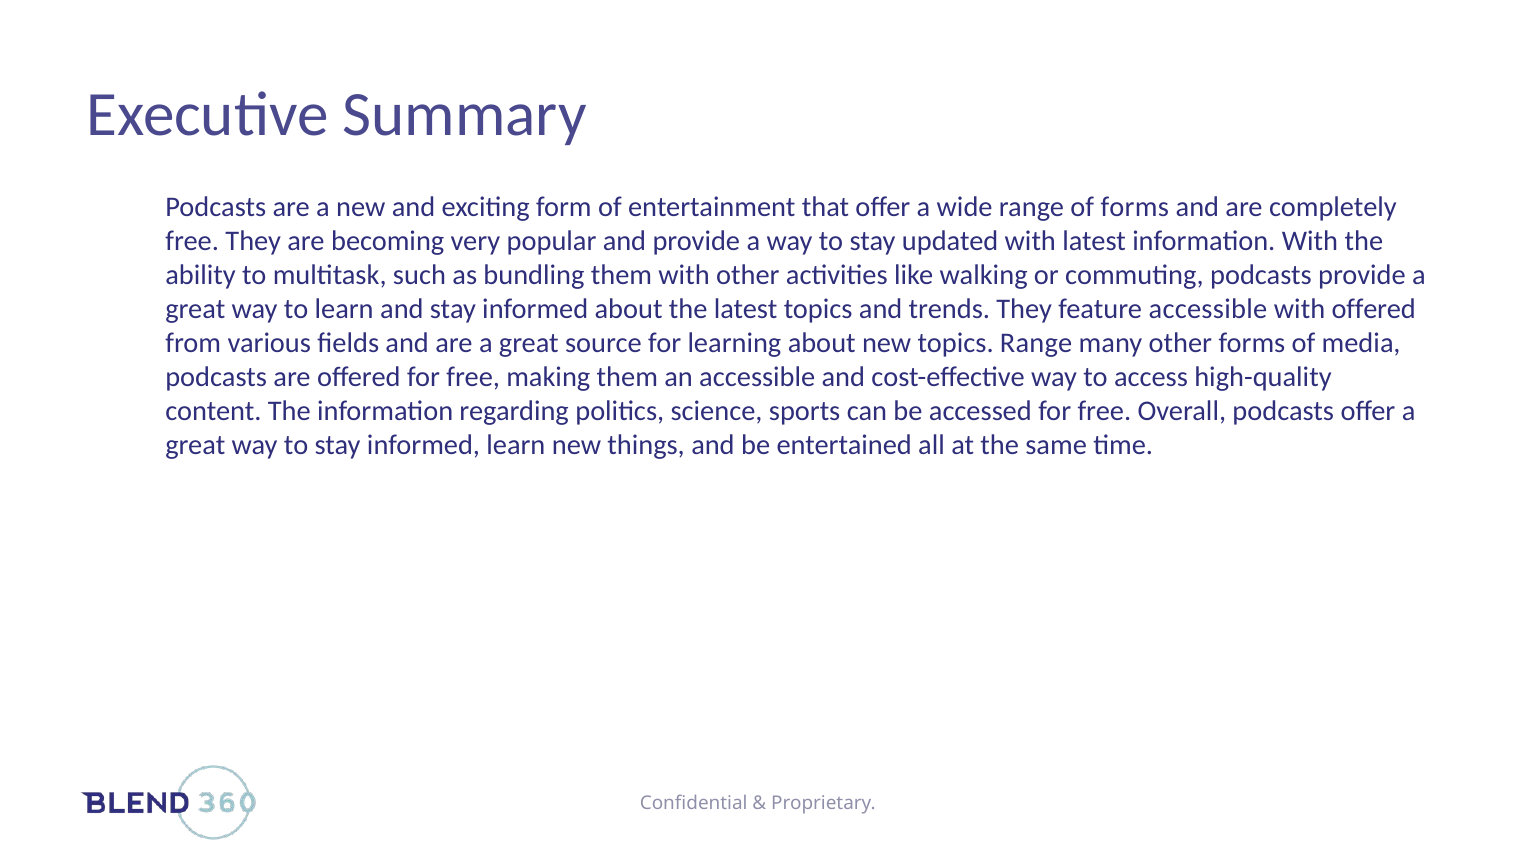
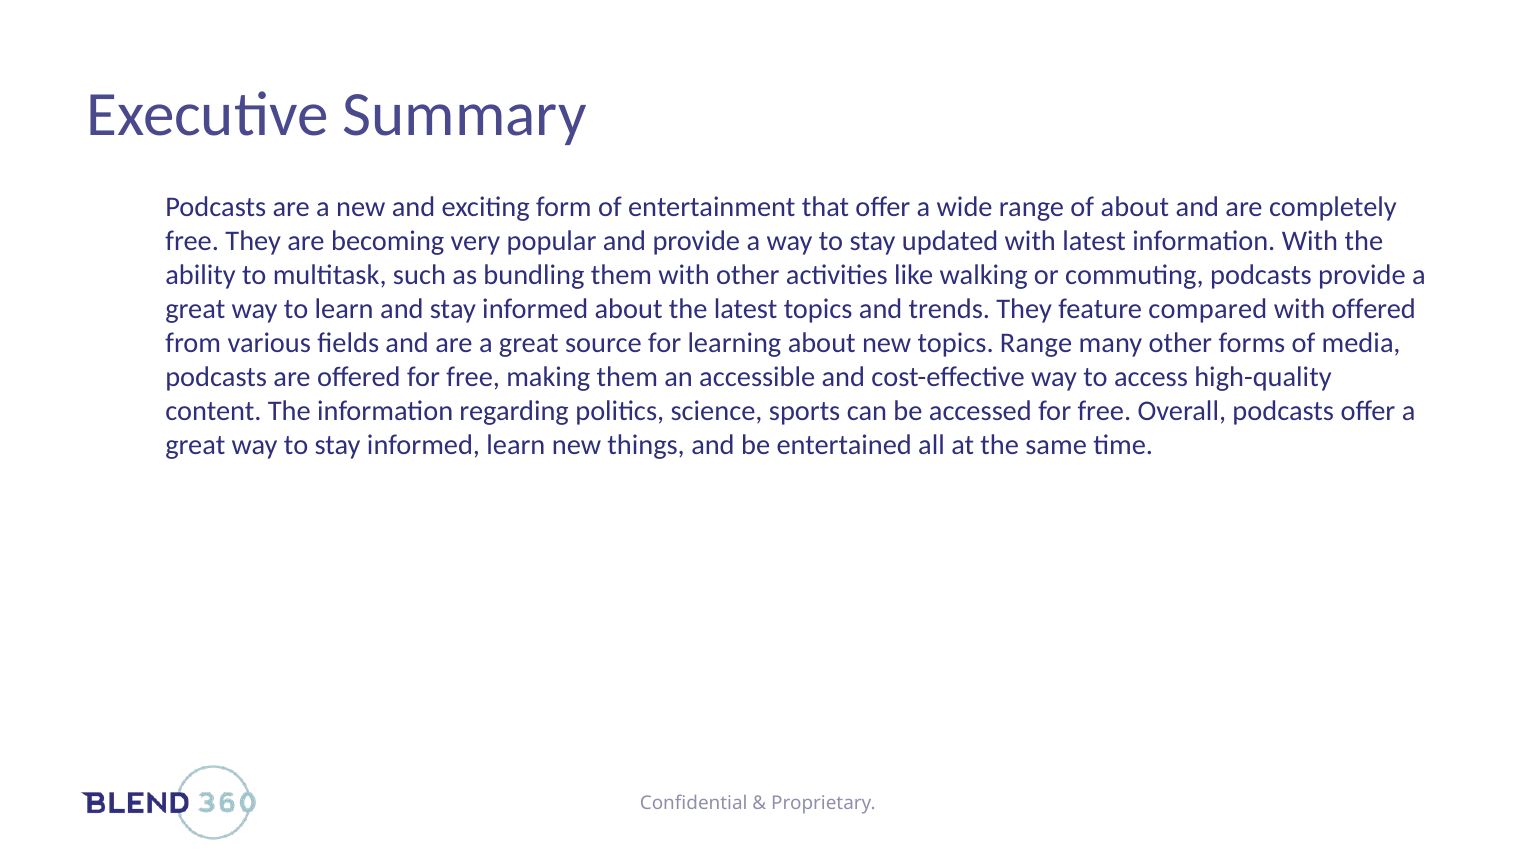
of forms: forms -> about (1135, 207)
feature accessible: accessible -> compared (1208, 310)
